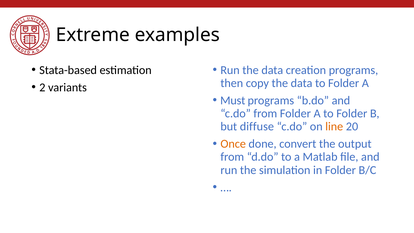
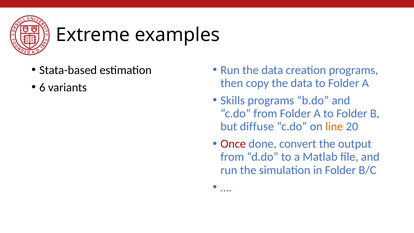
2: 2 -> 6 (42, 87)
Must: Must -> Skills (233, 100)
Once colour: orange -> red (233, 144)
